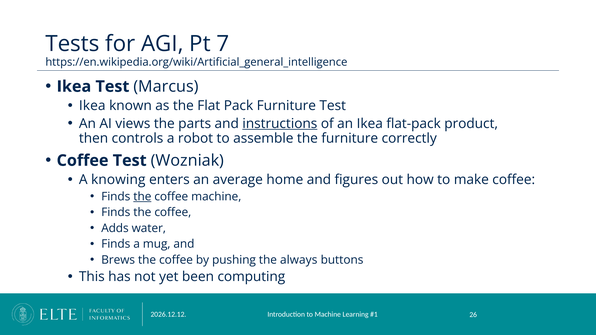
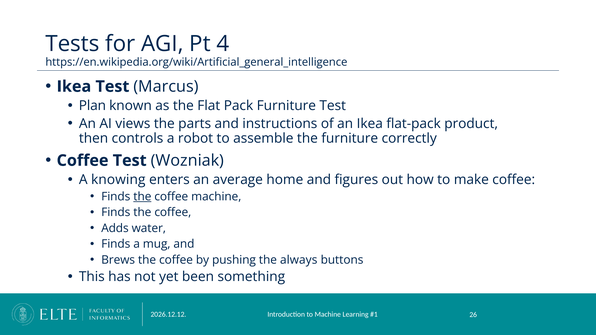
7: 7 -> 4 (223, 44)
Ikea: Ikea -> Plan (92, 106)
instructions underline: present -> none (280, 124)
computing: computing -> something (251, 277)
